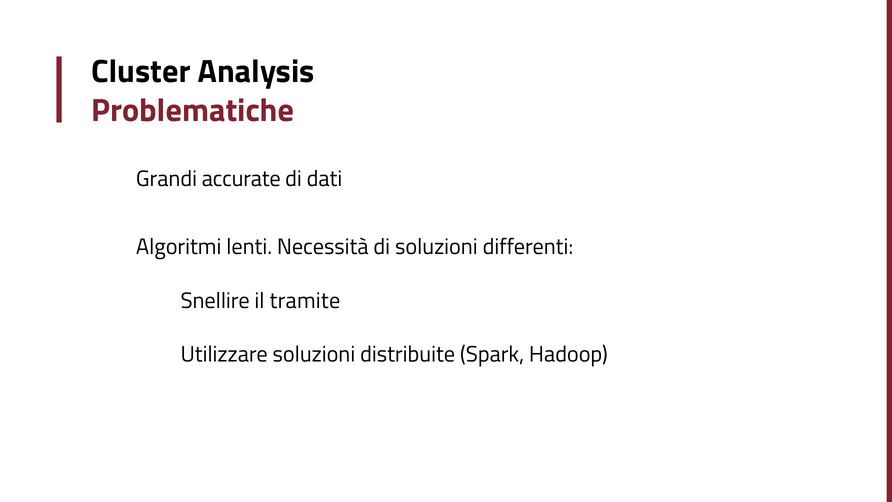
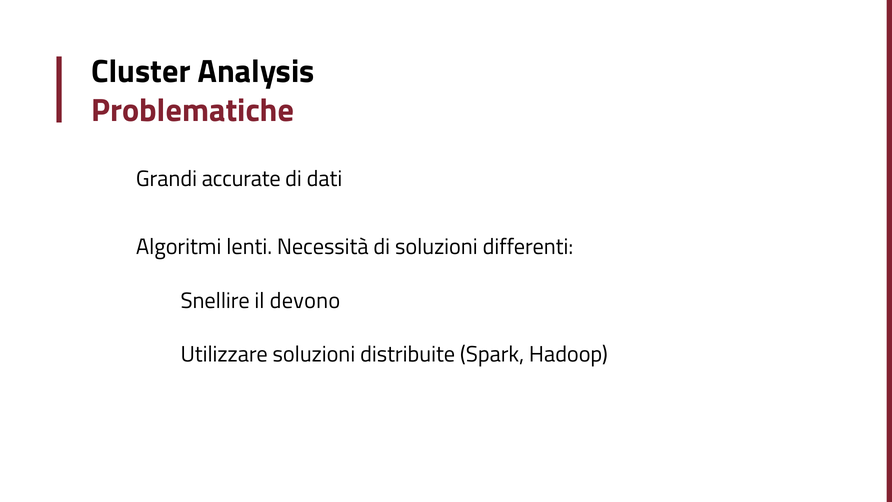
tramite: tramite -> devono (305, 301)
